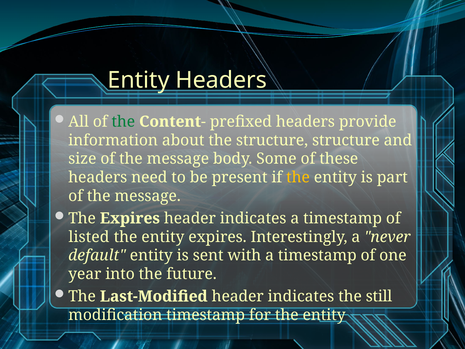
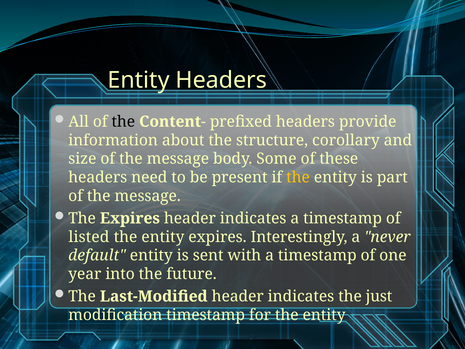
the colour: green -> black (123, 122)
structure structure: structure -> corollary (346, 140)
still: still -> just (379, 296)
